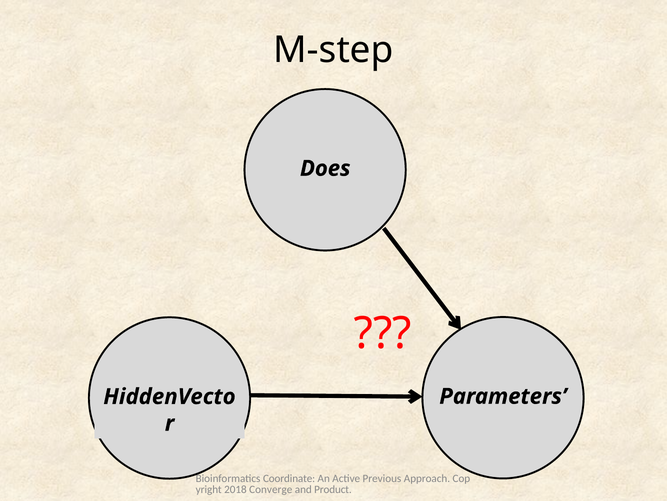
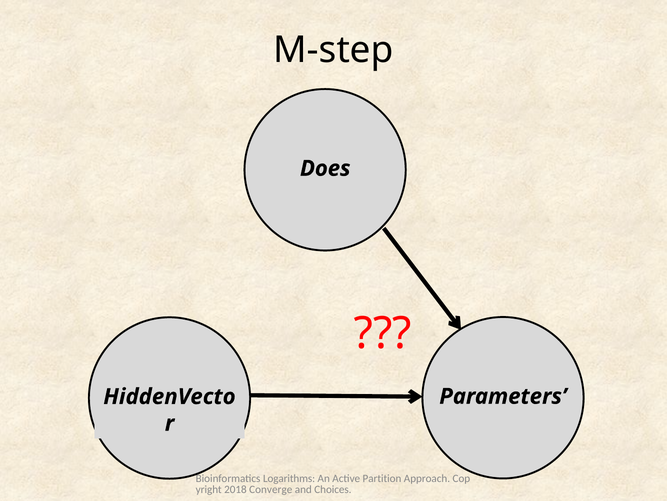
Coordinate: Coordinate -> Logarithms (289, 478)
Previous: Previous -> Partition (382, 478)
Product: Product -> Choices (333, 489)
